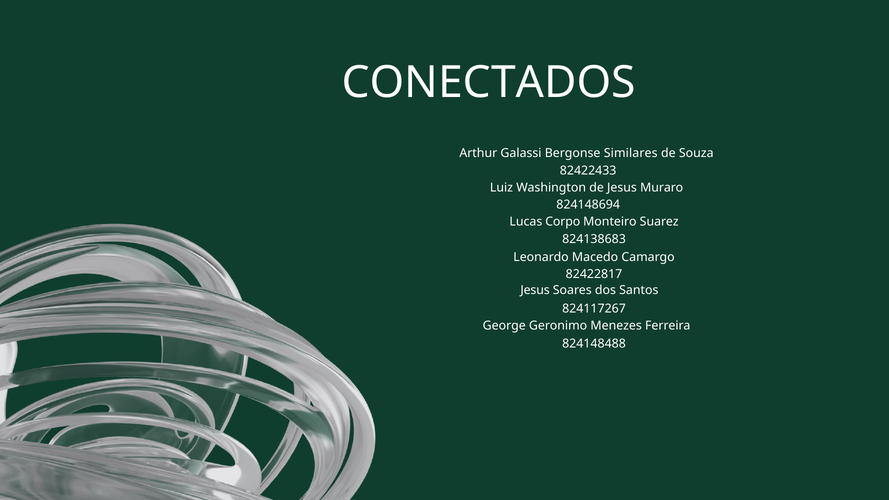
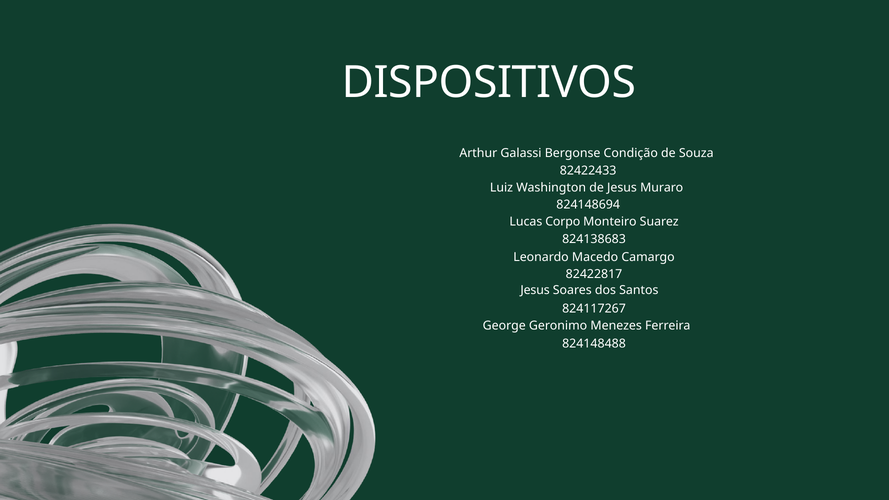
CONECTADOS: CONECTADOS -> DISPOSITIVOS (489, 83)
Similares: Similares -> Condição (631, 153)
